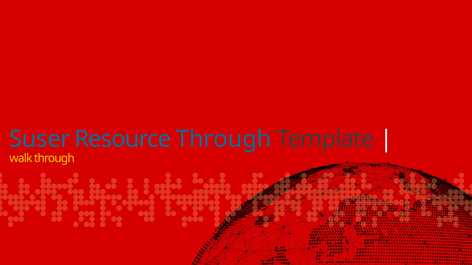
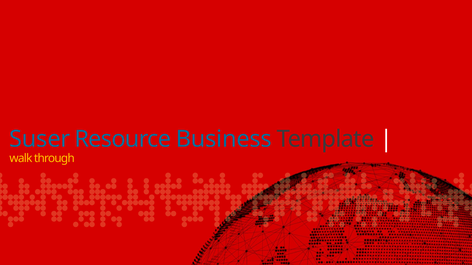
Resource Through: Through -> Business (224, 139)
